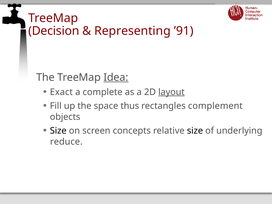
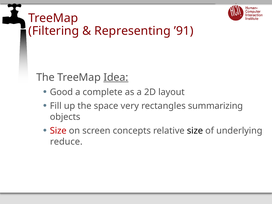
Decision: Decision -> Filtering (54, 31)
Exact: Exact -> Good (61, 92)
layout underline: present -> none (171, 92)
thus: thus -> very (130, 106)
complement: complement -> summarizing (215, 106)
Size colour: black -> red (58, 131)
